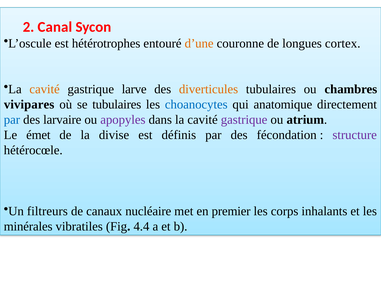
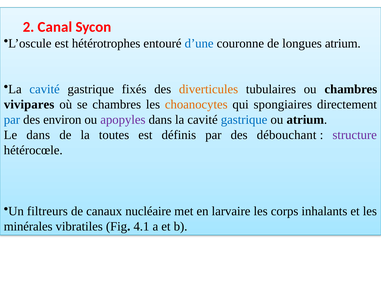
d’une colour: orange -> blue (199, 43)
longues cortex: cortex -> atrium (343, 43)
cavité colour: orange -> blue (45, 89)
larve: larve -> fixés (134, 89)
se tubulaires: tubulaires -> chambres (117, 104)
choanocytes colour: blue -> orange (196, 104)
anatomique: anatomique -> spongiaires (283, 104)
larvaire: larvaire -> environ (62, 120)
gastrique colour: purple -> blue (244, 120)
Le émet: émet -> dans (38, 135)
divise: divise -> toutes (114, 135)
fécondation: fécondation -> débouchant (287, 135)
premier: premier -> larvaire (231, 211)
4.4: 4.4 -> 4.1 (141, 226)
